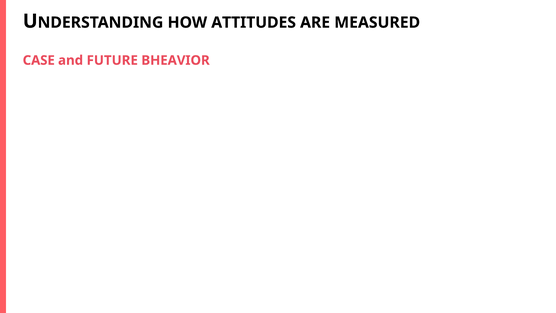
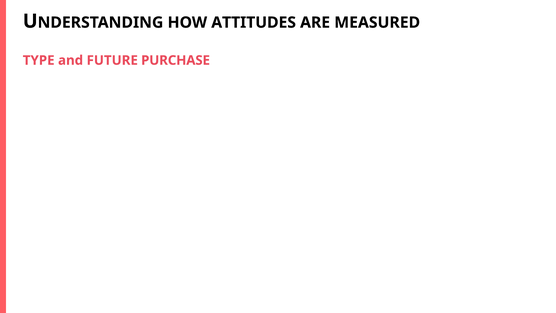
CASE: CASE -> TYPE (39, 60)
BHEAVIOR: BHEAVIOR -> PURCHASE (176, 60)
